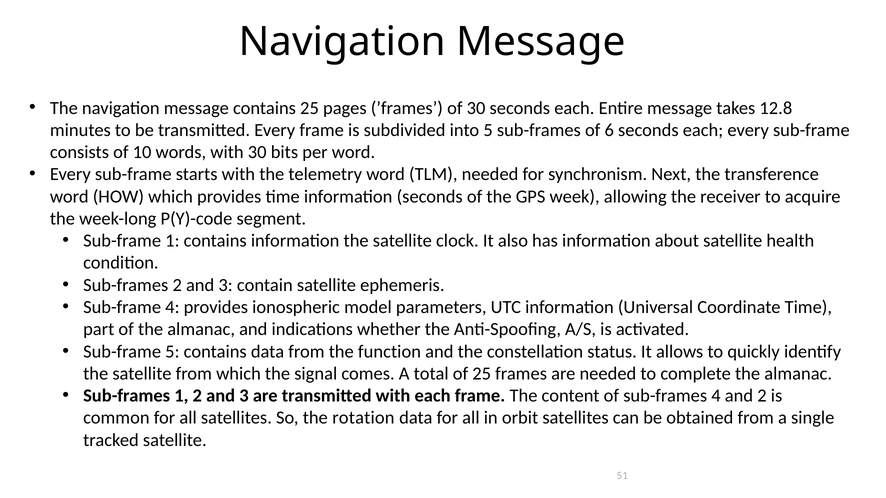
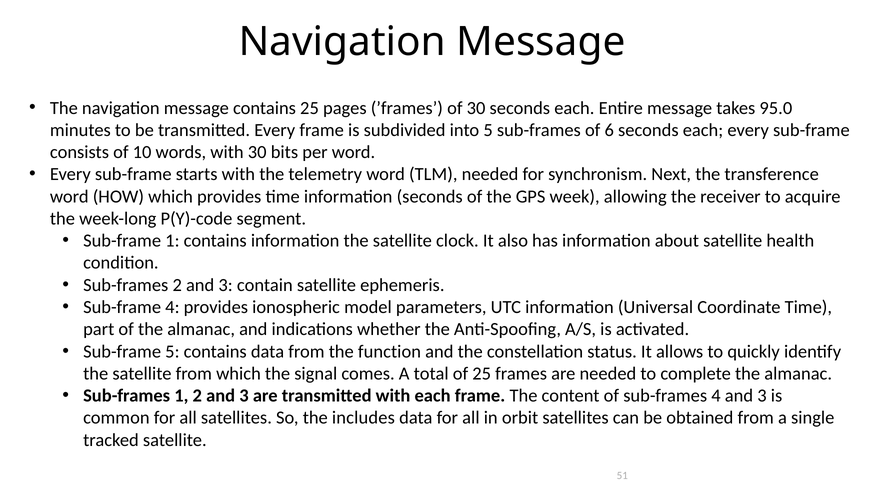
12.8: 12.8 -> 95.0 (776, 108)
4 and 2: 2 -> 3 (762, 396)
rotation: rotation -> includes (363, 418)
